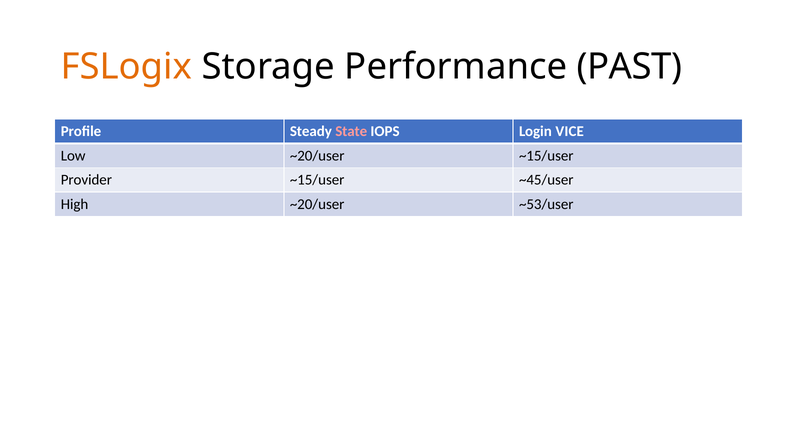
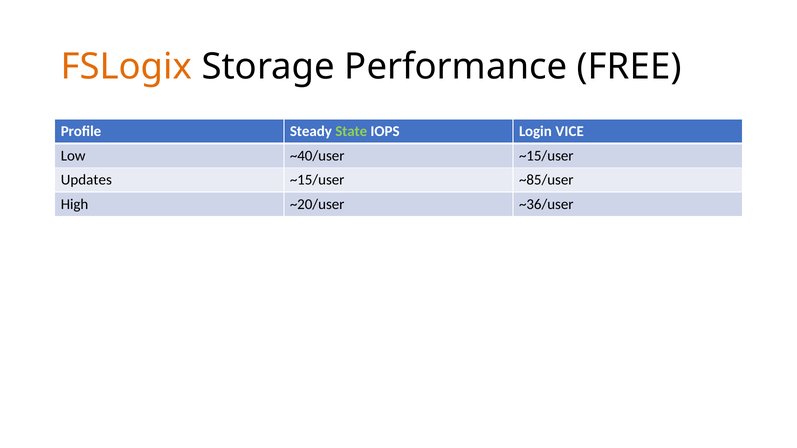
PAST: PAST -> FREE (629, 67)
State colour: pink -> light green (351, 132)
Low ~20/user: ~20/user -> ~40/user (317, 156)
Provider: Provider -> Updates (86, 180)
~45/user: ~45/user -> ~85/user (546, 180)
~53/user: ~53/user -> ~36/user (546, 204)
